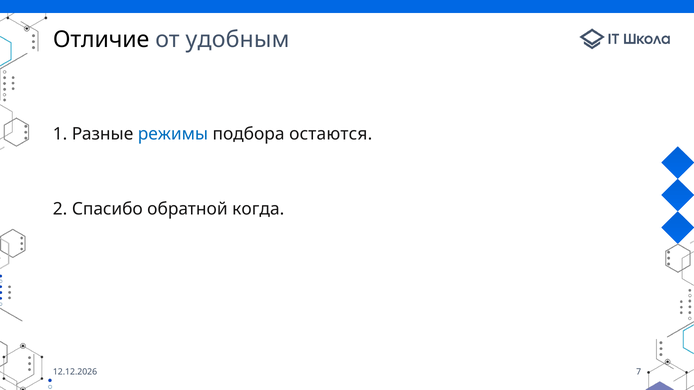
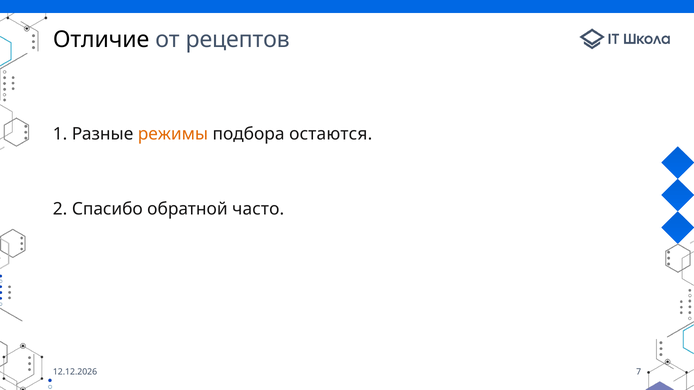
удобным: удобным -> рецептов (238, 39)
режимы colour: blue -> orange (173, 134)
когда: когда -> часто (258, 209)
